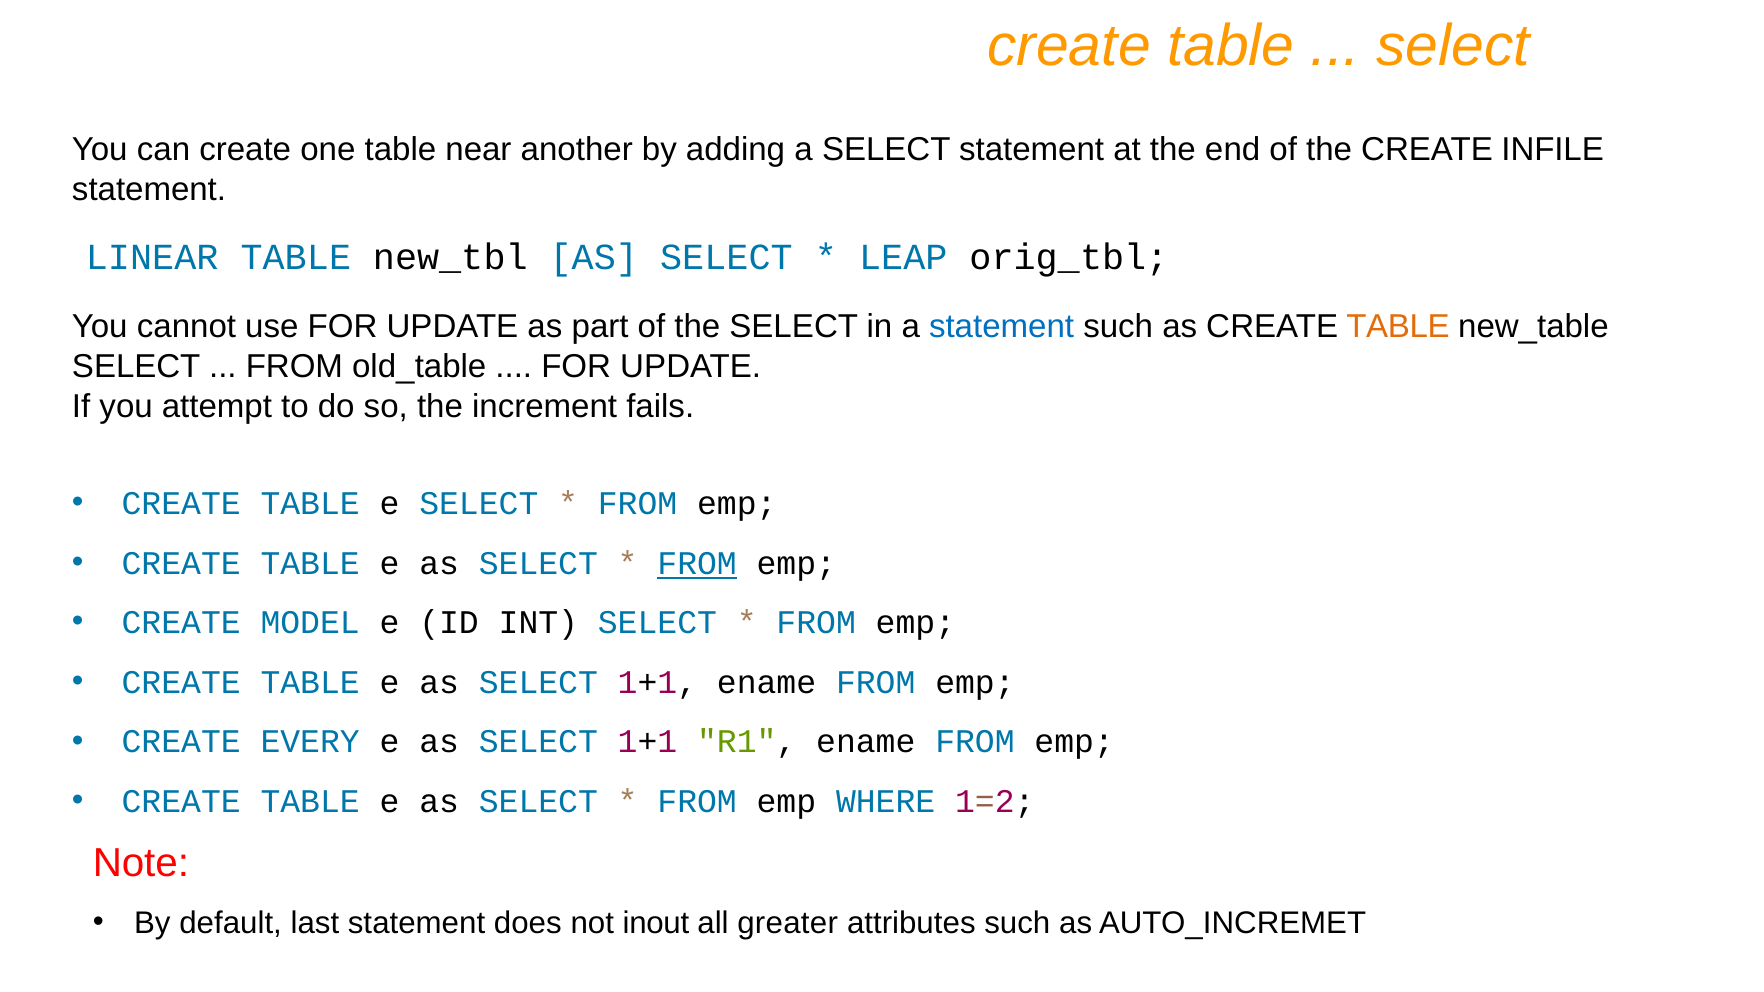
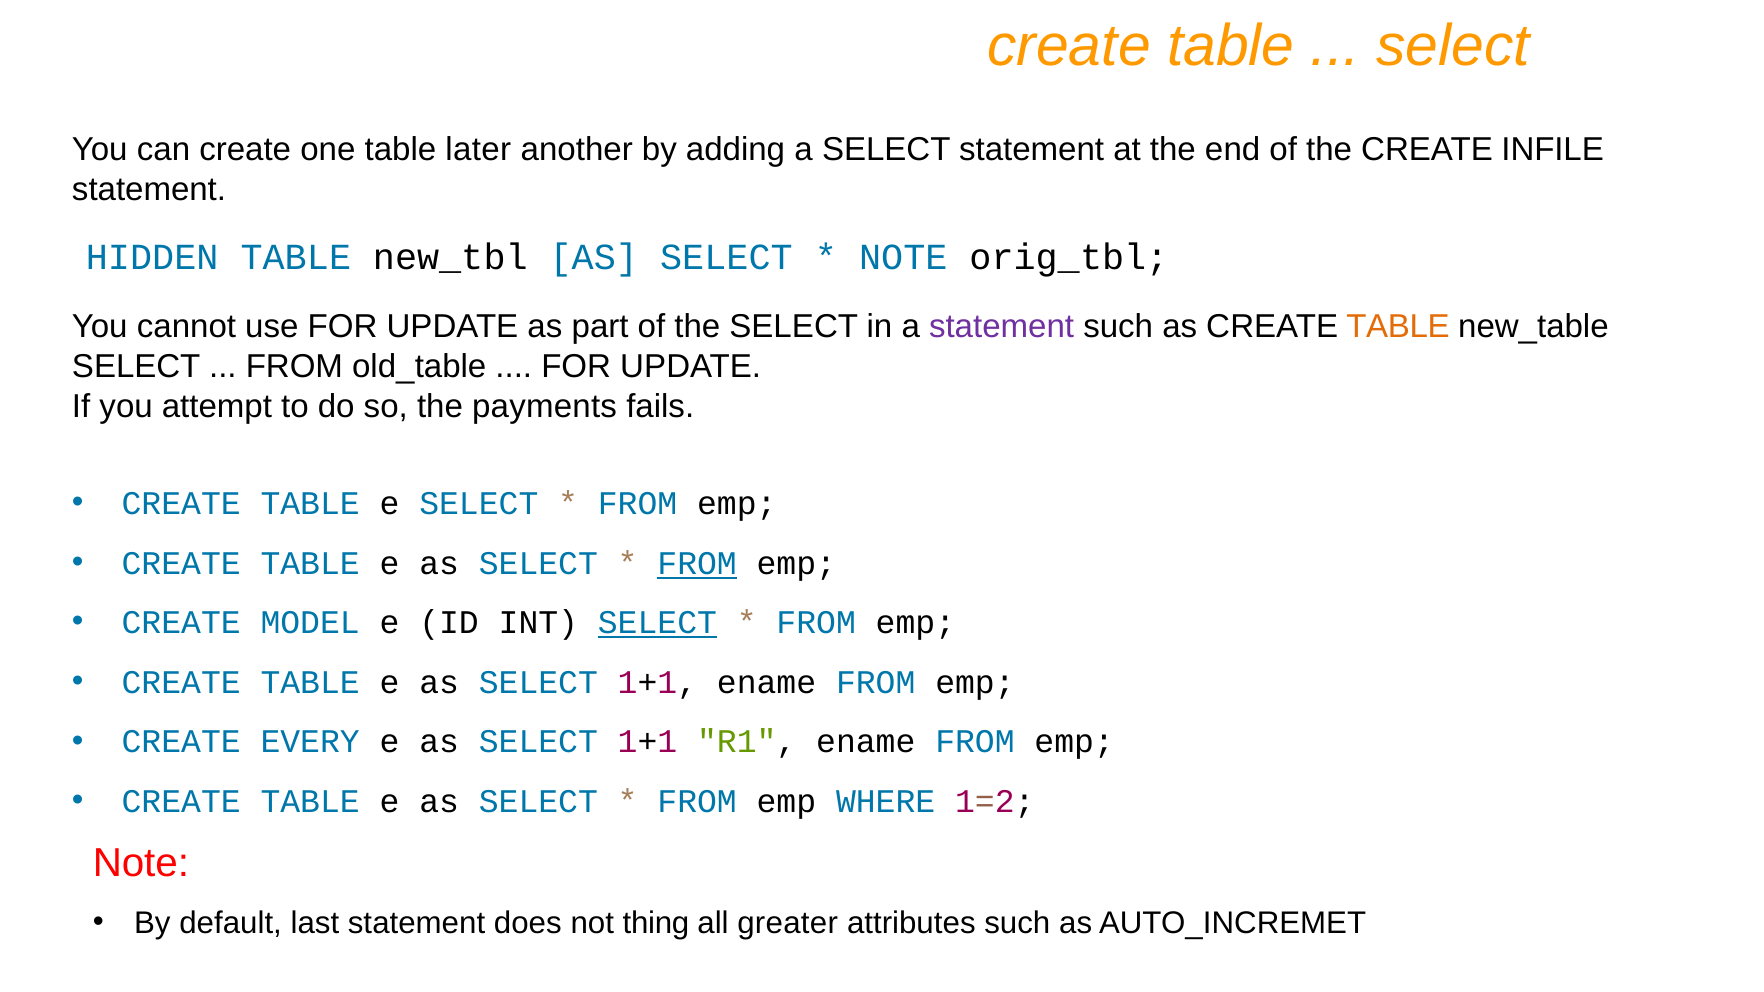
near: near -> later (478, 150)
LINEAR: LINEAR -> HIDDEN (152, 257)
LEAP: LEAP -> NOTE (903, 257)
statement colour: blue -> purple (1002, 327)
increment: increment -> payments (544, 406)
SELECT underline: none -> present (657, 623)
inout: inout -> thing (656, 923)
